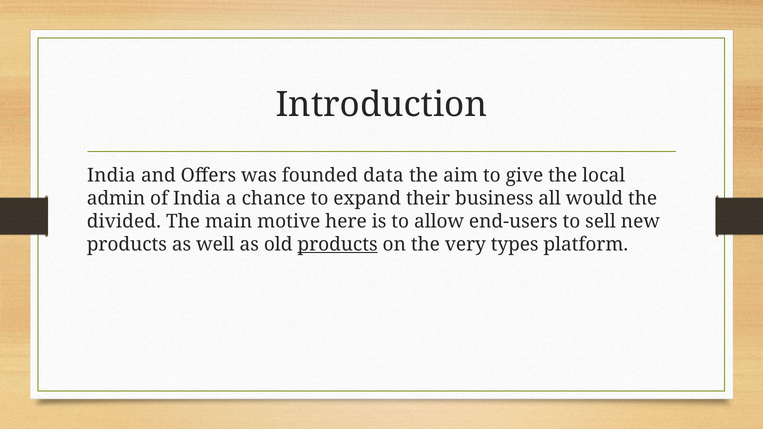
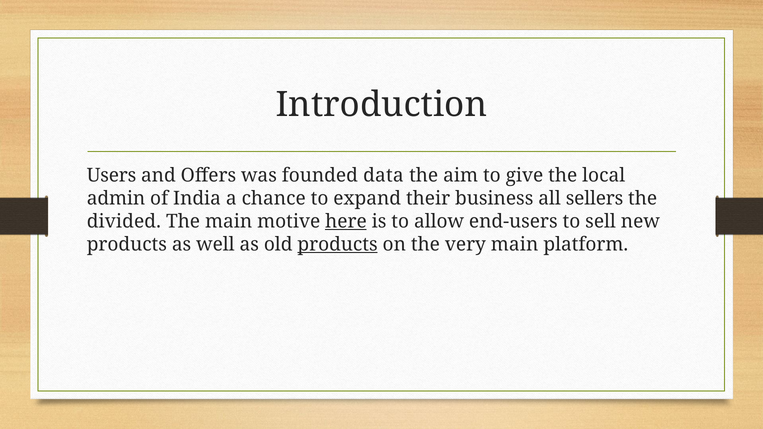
India: India -> Users (112, 176)
would: would -> sellers (595, 199)
here underline: none -> present (346, 221)
very types: types -> main (515, 244)
